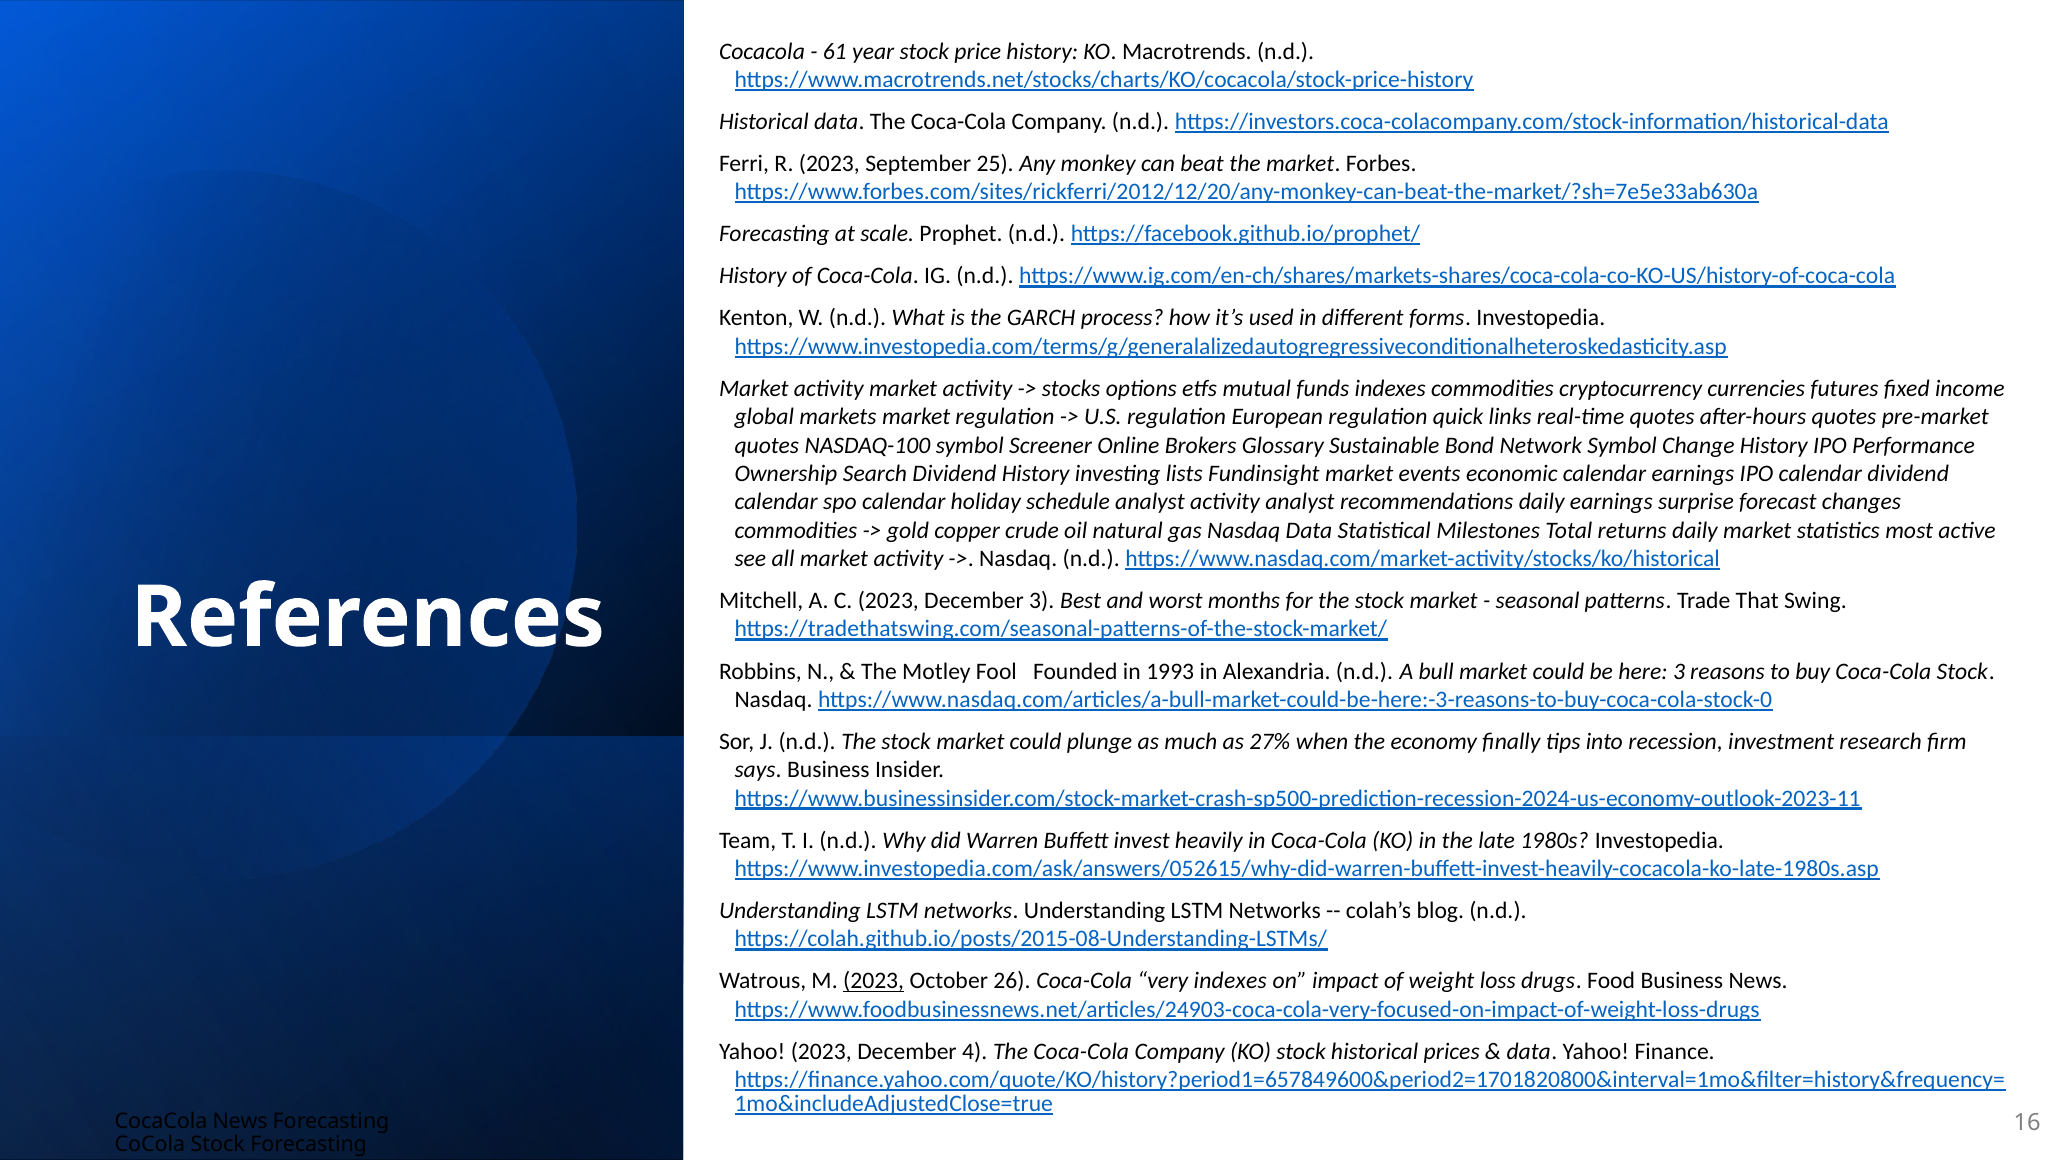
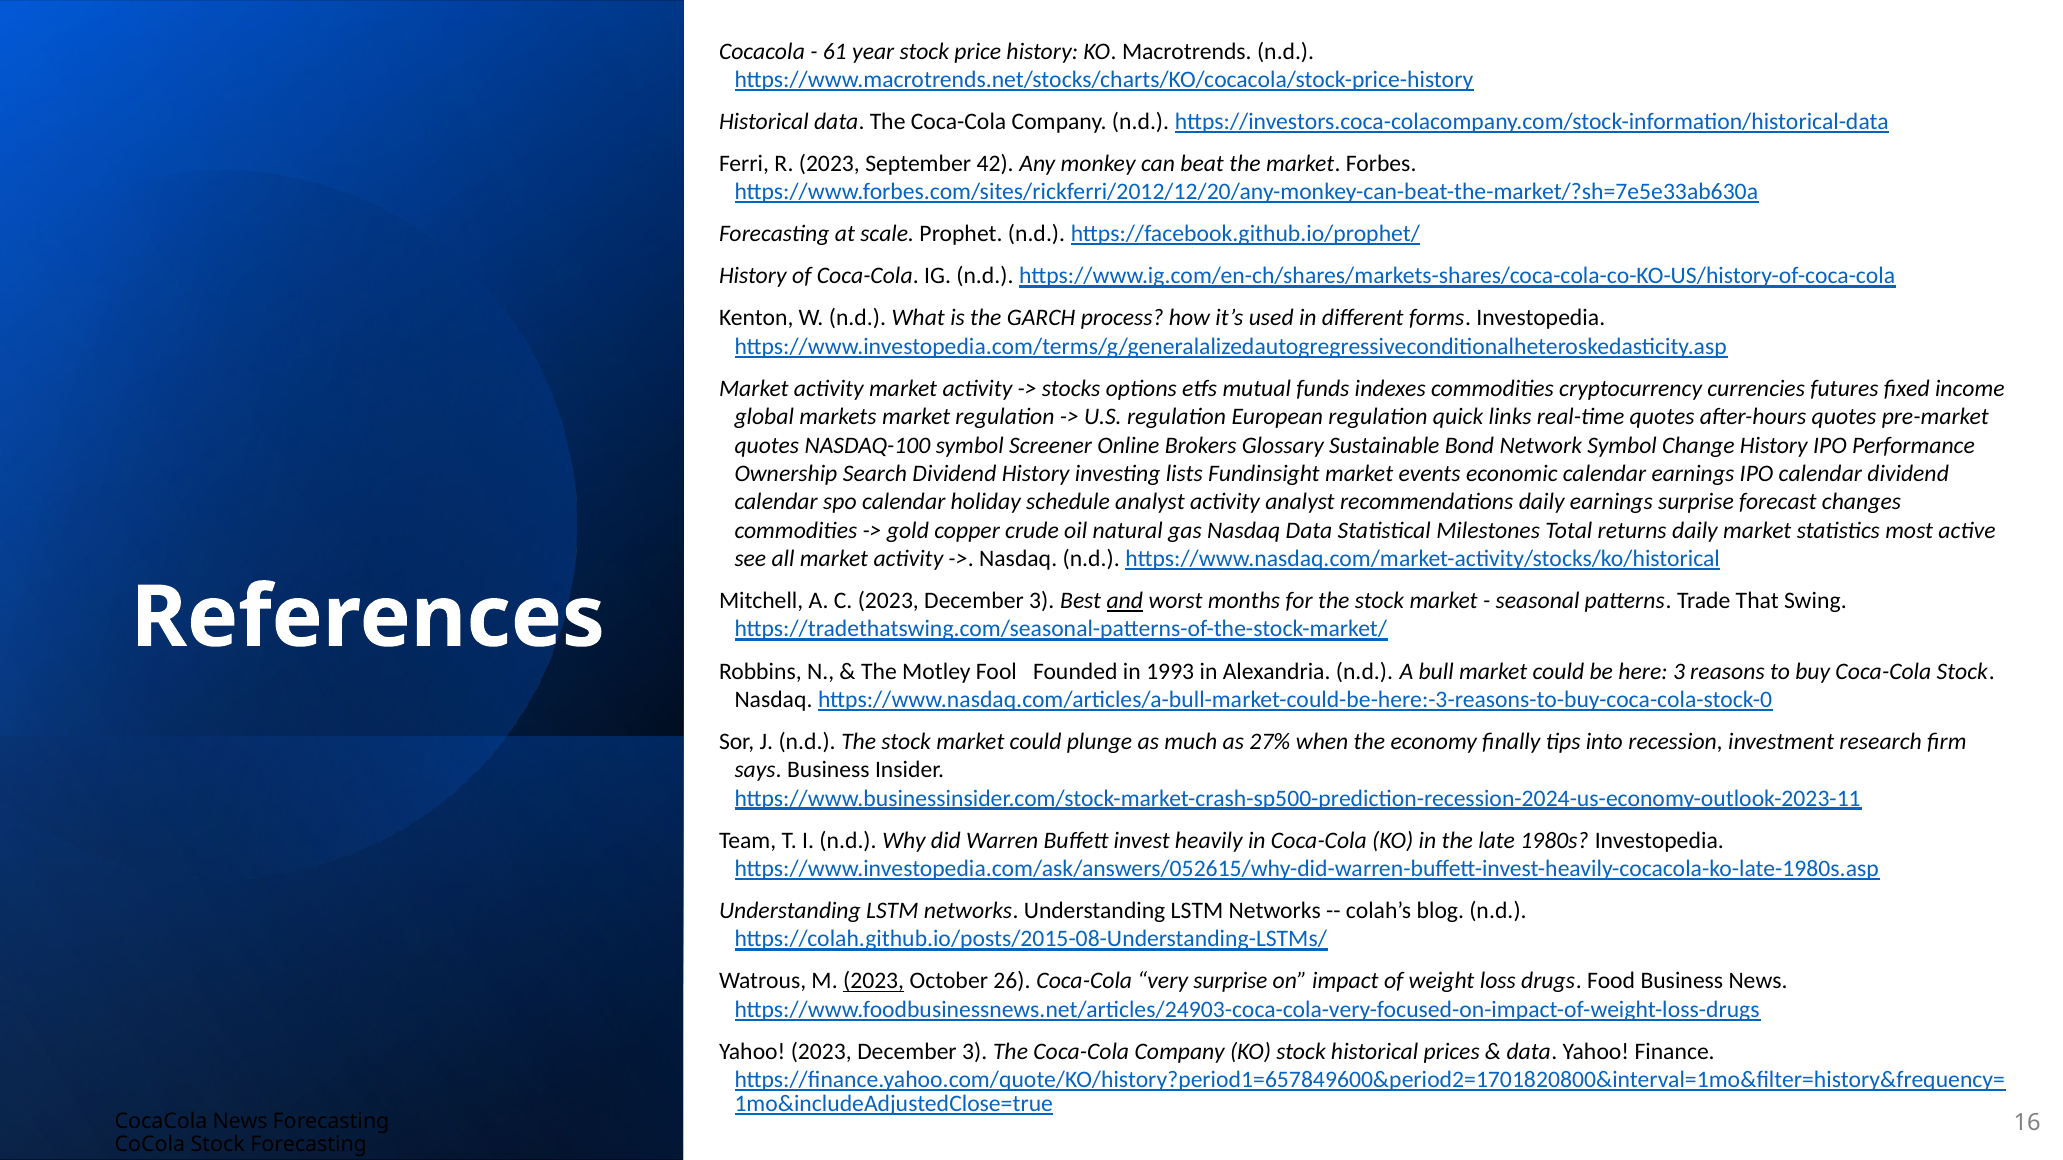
25: 25 -> 42 (995, 164)
and underline: none -> present (1125, 601)
very indexes: indexes -> surprise (1230, 982)
Yahoo 2023 December 4: 4 -> 3 (975, 1052)
